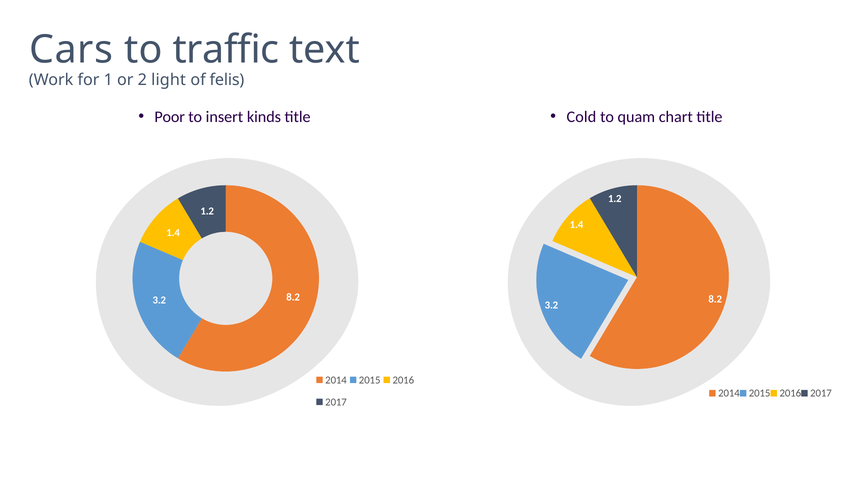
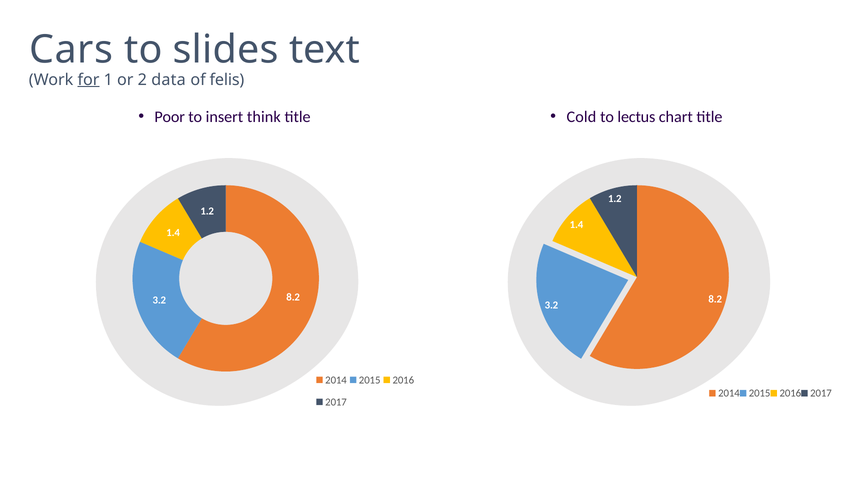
traffic: traffic -> slides (226, 50)
for underline: none -> present (88, 80)
light: light -> data (169, 80)
kinds: kinds -> think (264, 117)
quam: quam -> lectus (636, 117)
